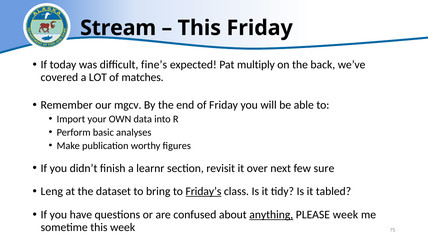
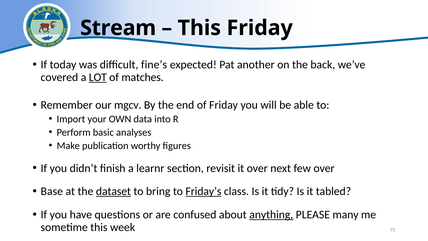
multiply: multiply -> another (256, 65)
LOT underline: none -> present (98, 77)
few sure: sure -> over (324, 168)
Leng: Leng -> Base (52, 191)
dataset underline: none -> present (113, 191)
PLEASE week: week -> many (346, 214)
